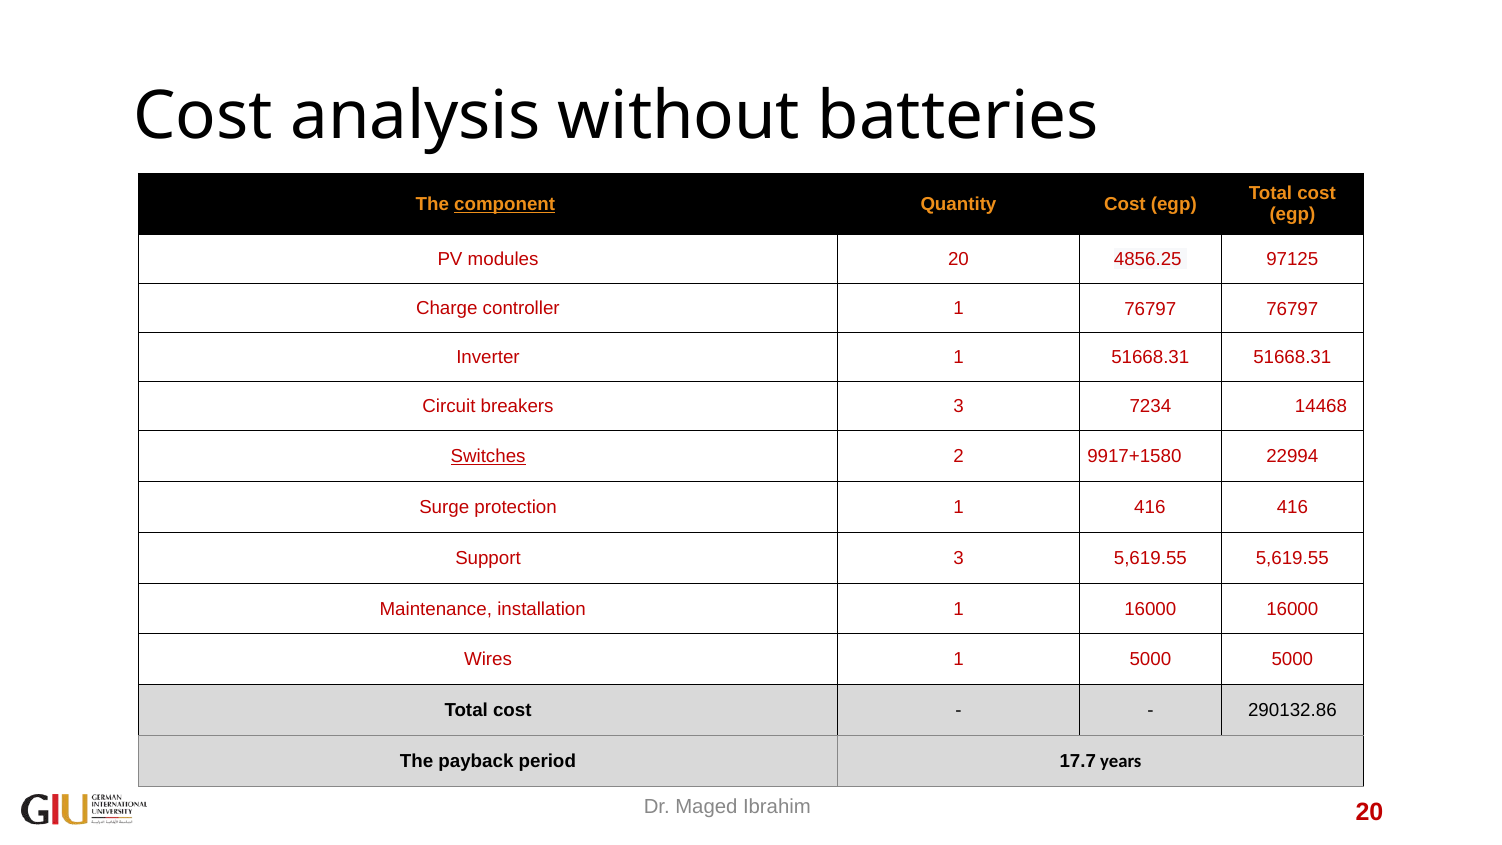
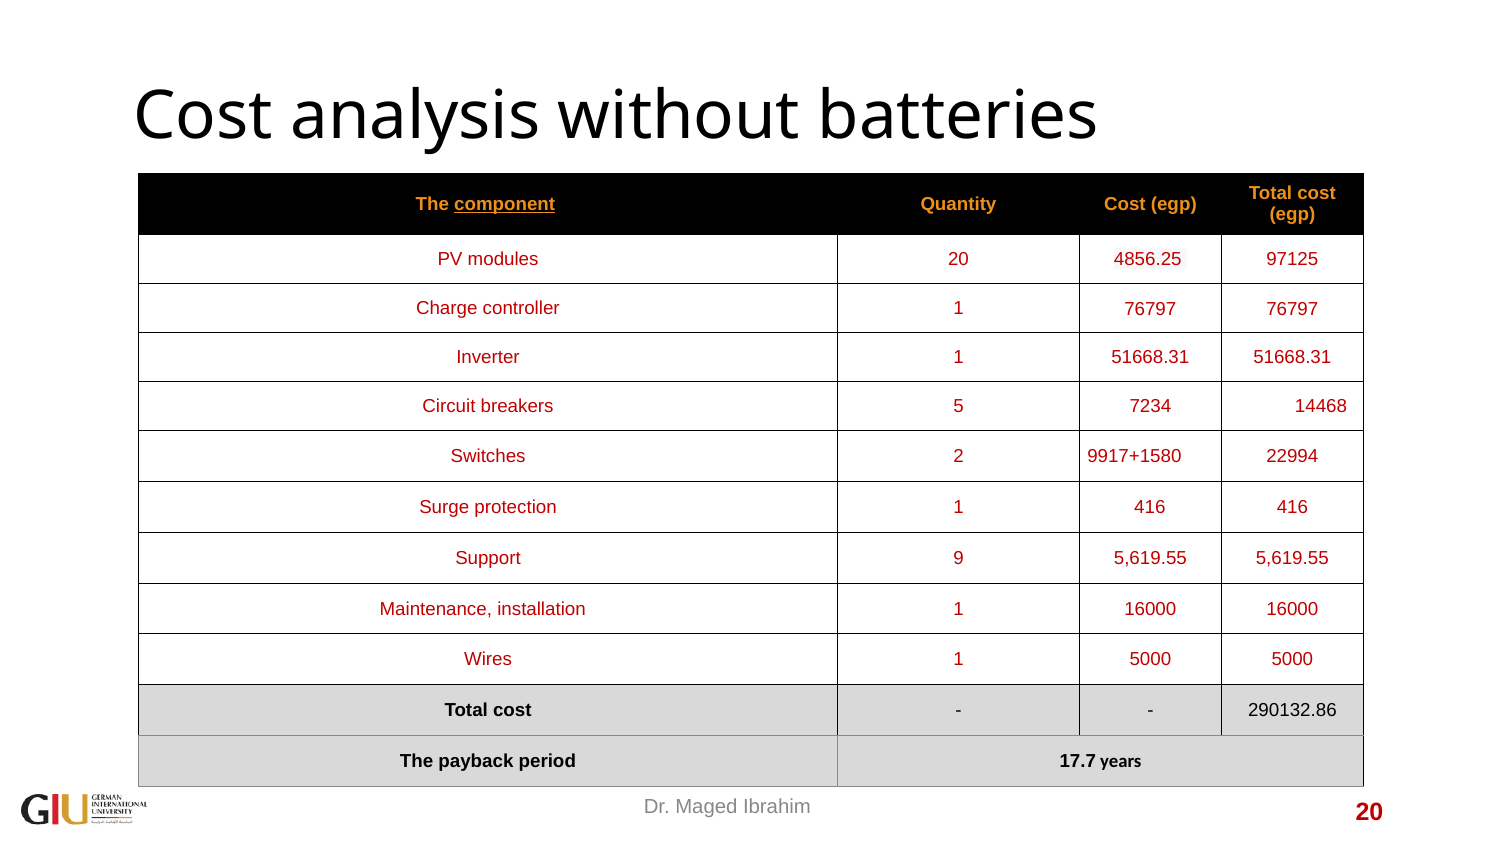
breakers 3: 3 -> 5 (959, 406)
Switches underline: present -> none (488, 456)
Support 3: 3 -> 9 (959, 558)
